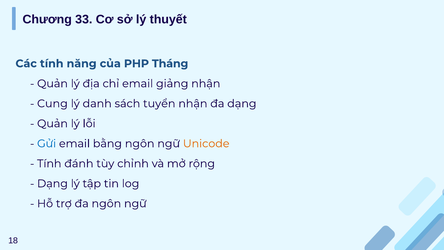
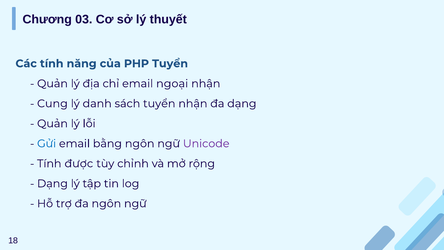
33: 33 -> 03 (84, 19)
PHP Tháng: Tháng -> Tuyển (170, 64)
giảng: giảng -> ngoại (172, 84)
Unicode colour: orange -> purple (206, 143)
đánh: đánh -> được (79, 163)
